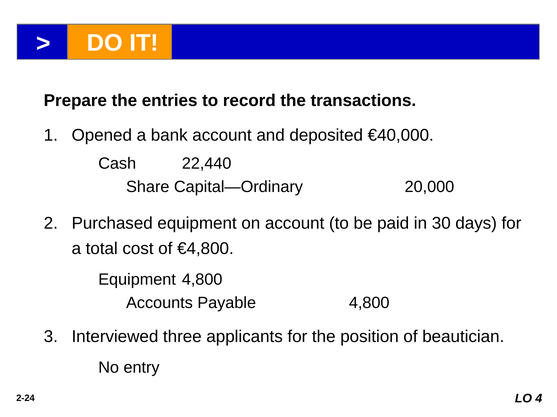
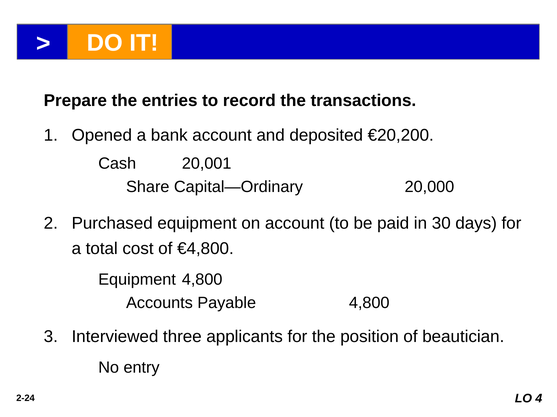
€40,000: €40,000 -> €20,200 (401, 135)
22,440: 22,440 -> 20,001 (207, 164)
